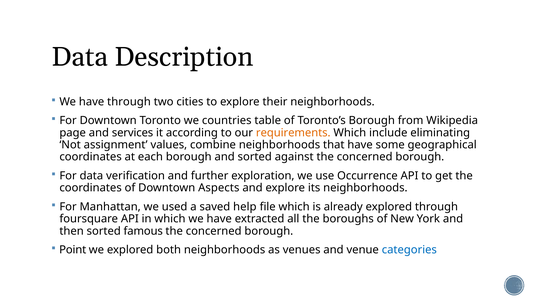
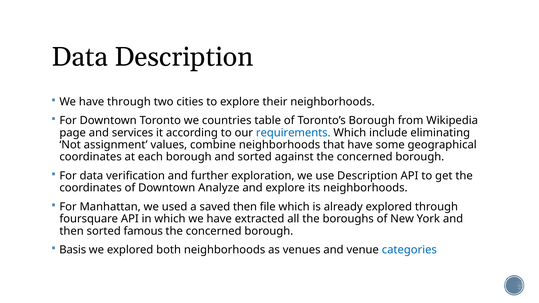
requirements colour: orange -> blue (293, 133)
use Occurrence: Occurrence -> Description (367, 176)
Aspects: Aspects -> Analyze (219, 188)
saved help: help -> then (245, 207)
Point: Point -> Basis (73, 250)
